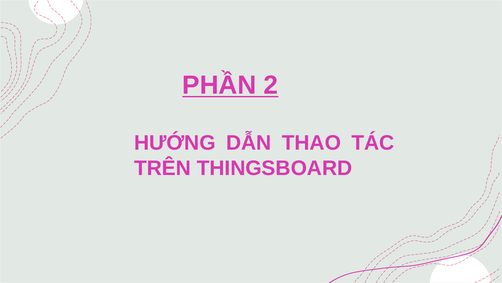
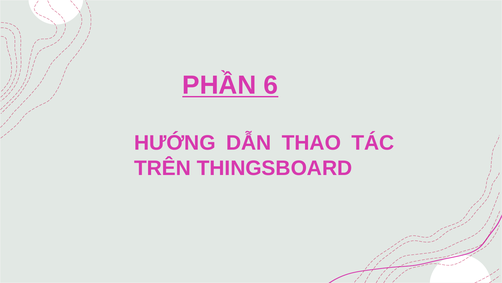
2: 2 -> 6 (271, 85)
